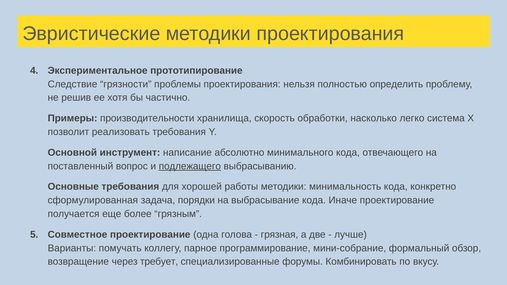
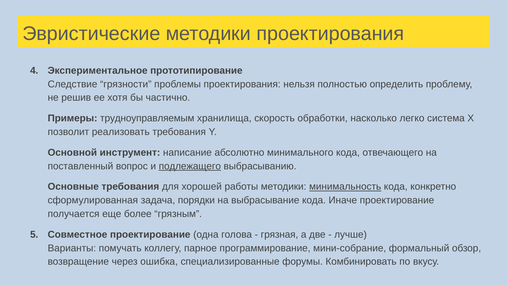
производительности: производительности -> трудноуправляемым (147, 118)
минимальность underline: none -> present (345, 187)
требует: требует -> ошибка (159, 262)
